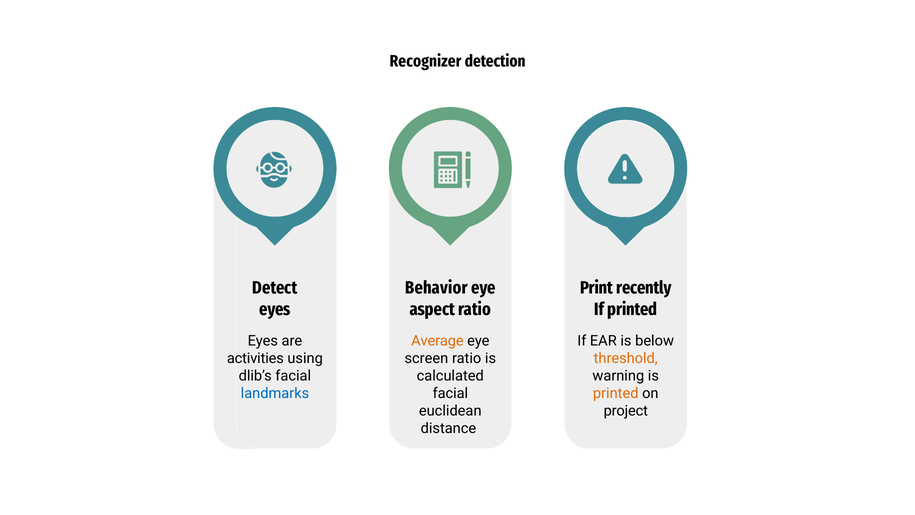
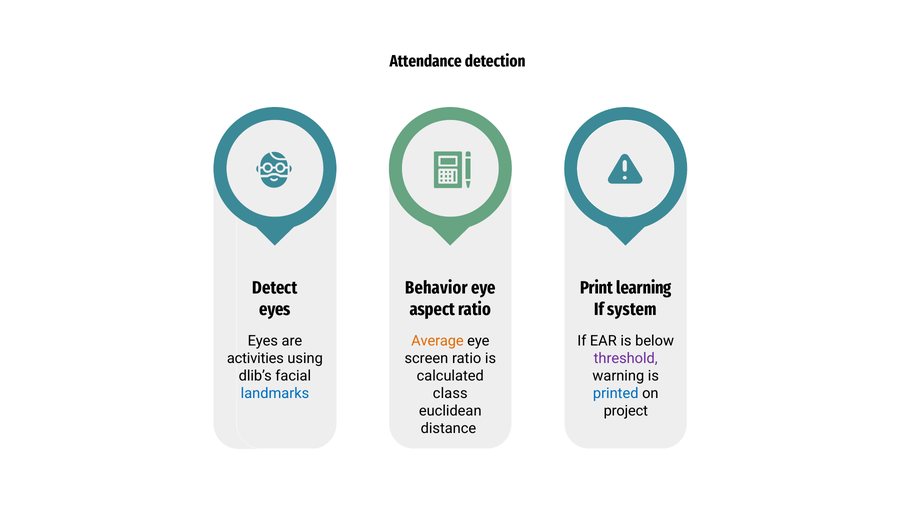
Recognizer: Recognizer -> Attendance (426, 61)
recently: recently -> learning (644, 288)
If printed: printed -> system (632, 309)
threshold colour: orange -> purple (626, 358)
facial: facial -> class (450, 393)
printed colour: orange -> blue (616, 393)
